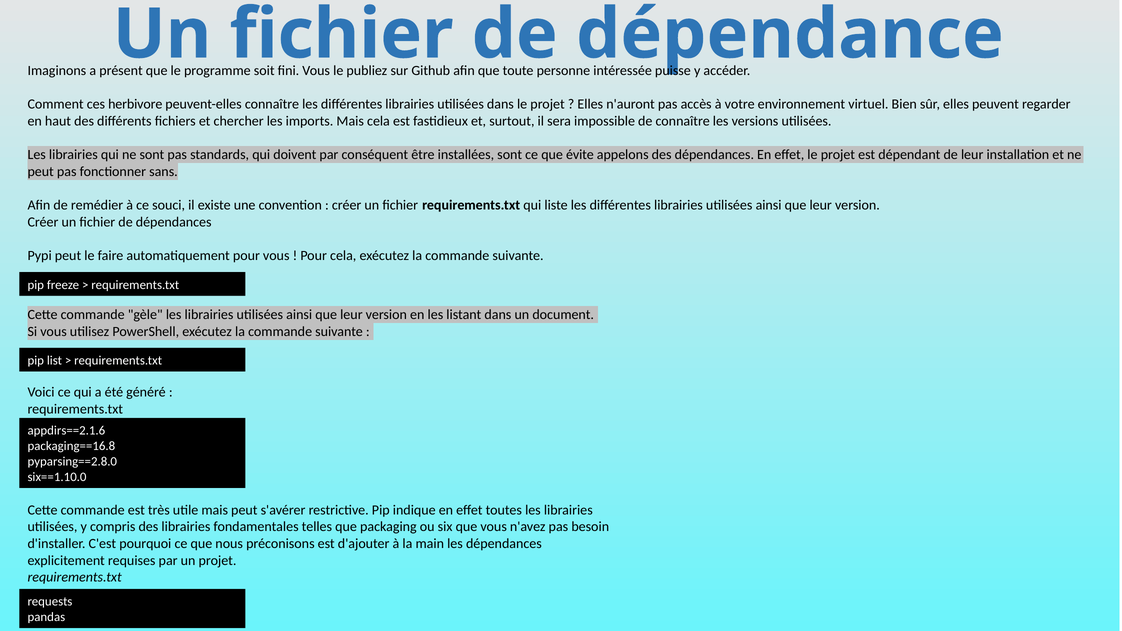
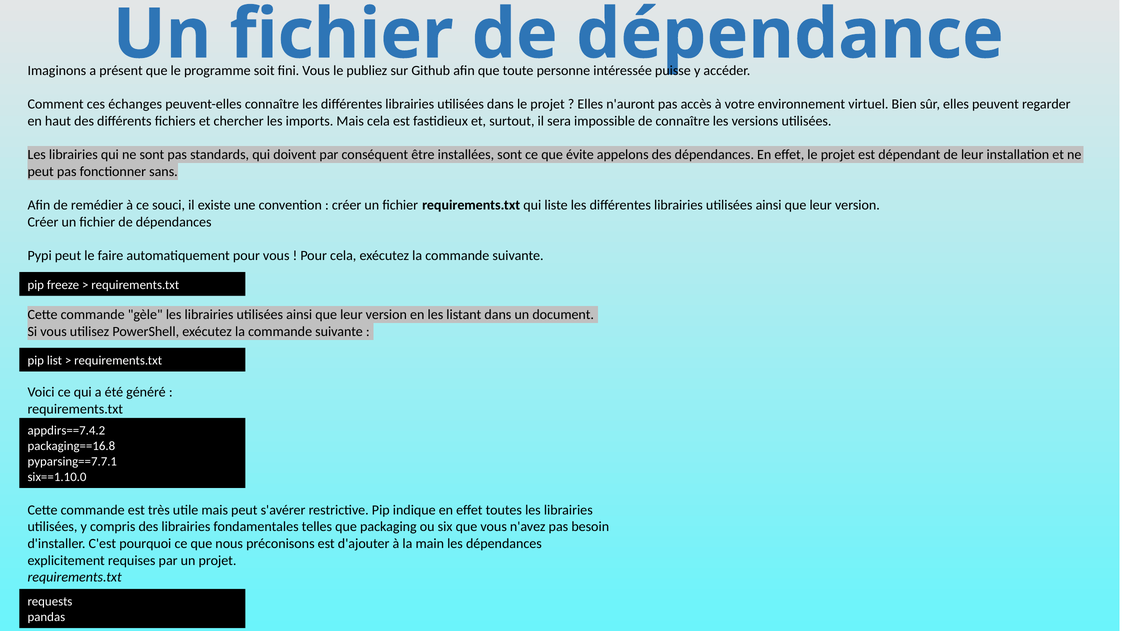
herbivore: herbivore -> échanges (135, 104)
appdirs==2.1.6: appdirs==2.1.6 -> appdirs==7.4.2 (66, 431)
pyparsing==2.8.0: pyparsing==2.8.0 -> pyparsing==7.7.1 (72, 462)
